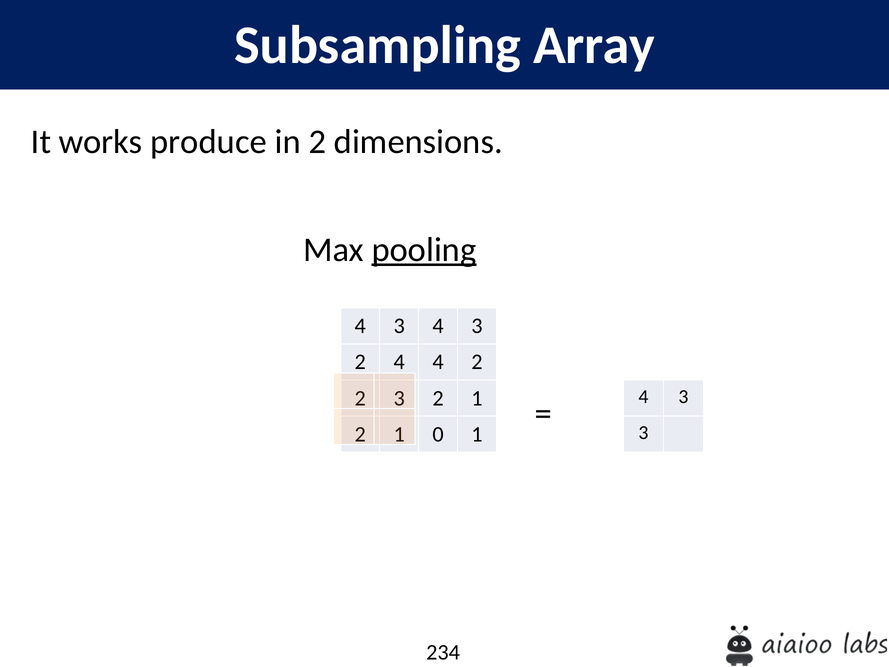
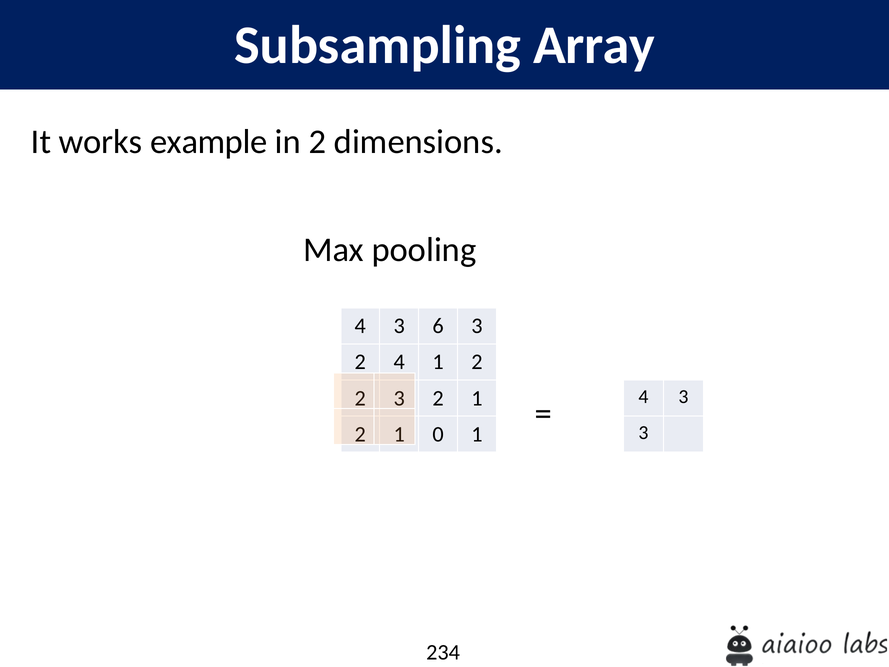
produce: produce -> example (209, 142)
pooling underline: present -> none (424, 250)
3 4: 4 -> 6 (438, 326)
4: 4 -> 1 (438, 362)
